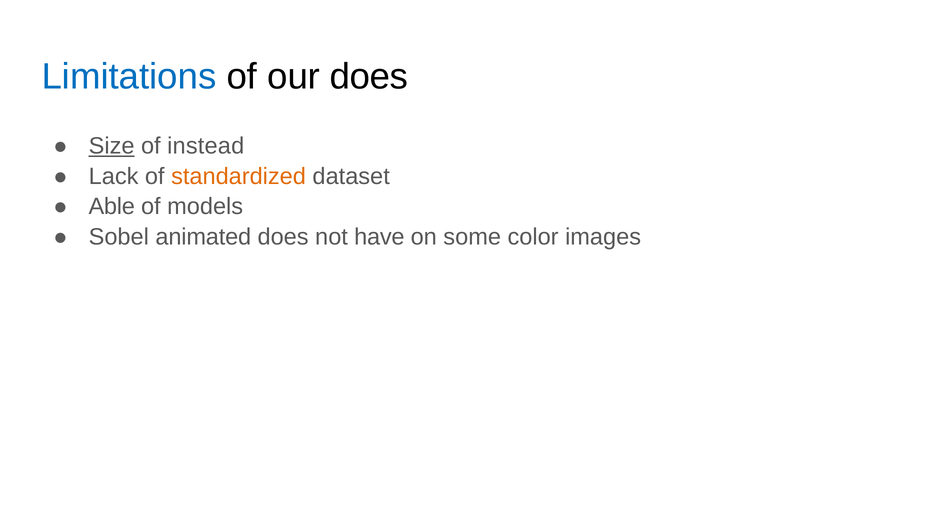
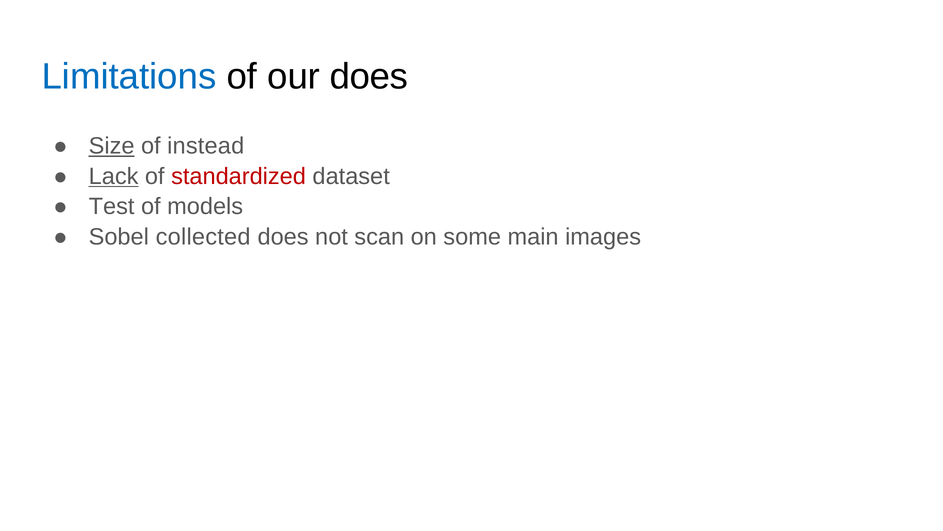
Lack underline: none -> present (114, 176)
standardized colour: orange -> red (239, 176)
Able: Able -> Test (112, 206)
animated: animated -> collected (203, 237)
have: have -> scan (379, 237)
color: color -> main (533, 237)
